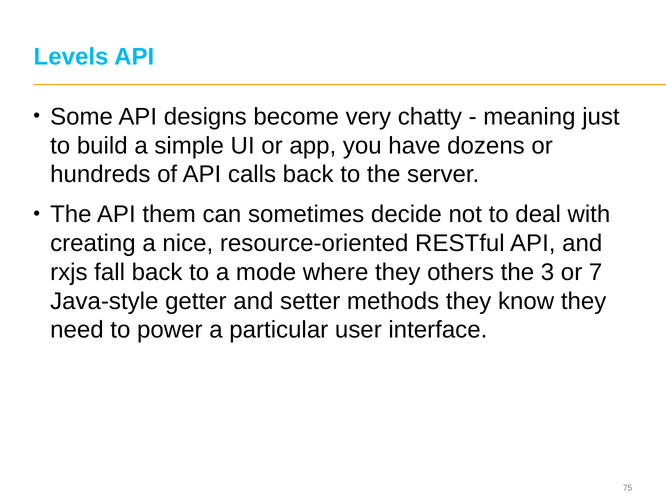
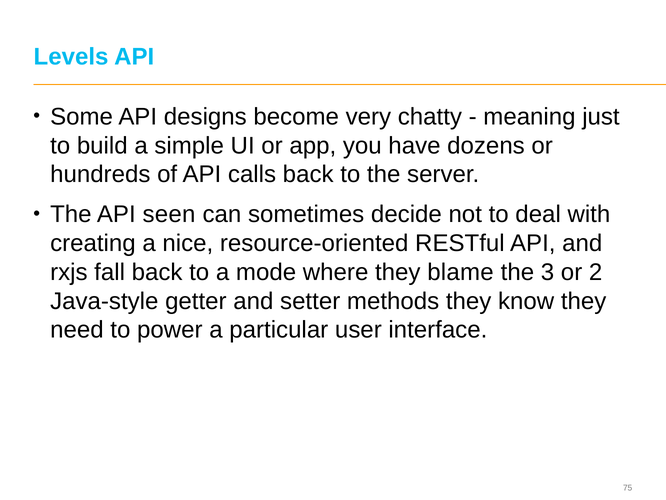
them: them -> seen (169, 214)
others: others -> blame (460, 272)
7: 7 -> 2 (596, 272)
